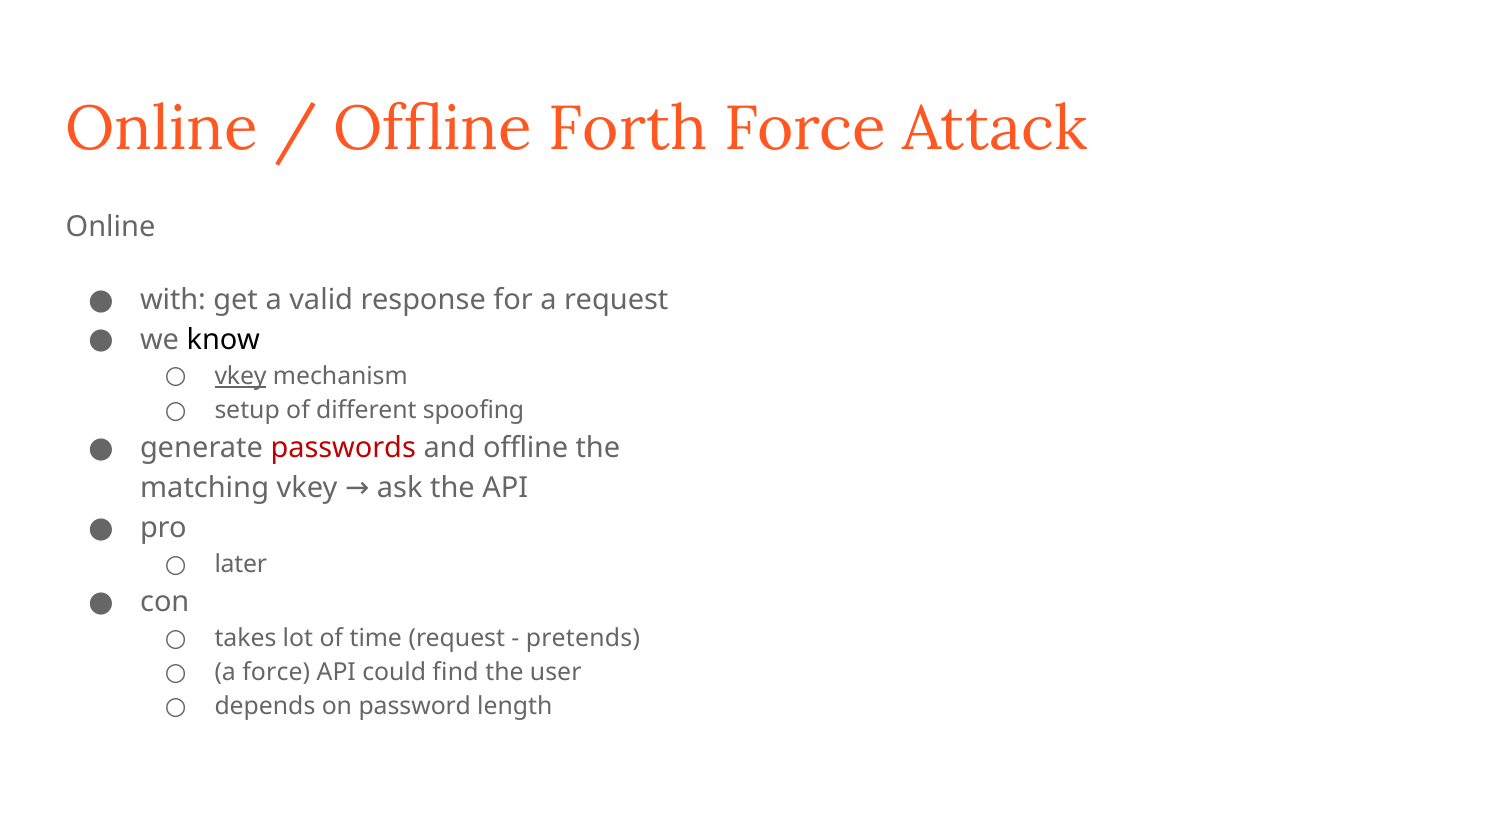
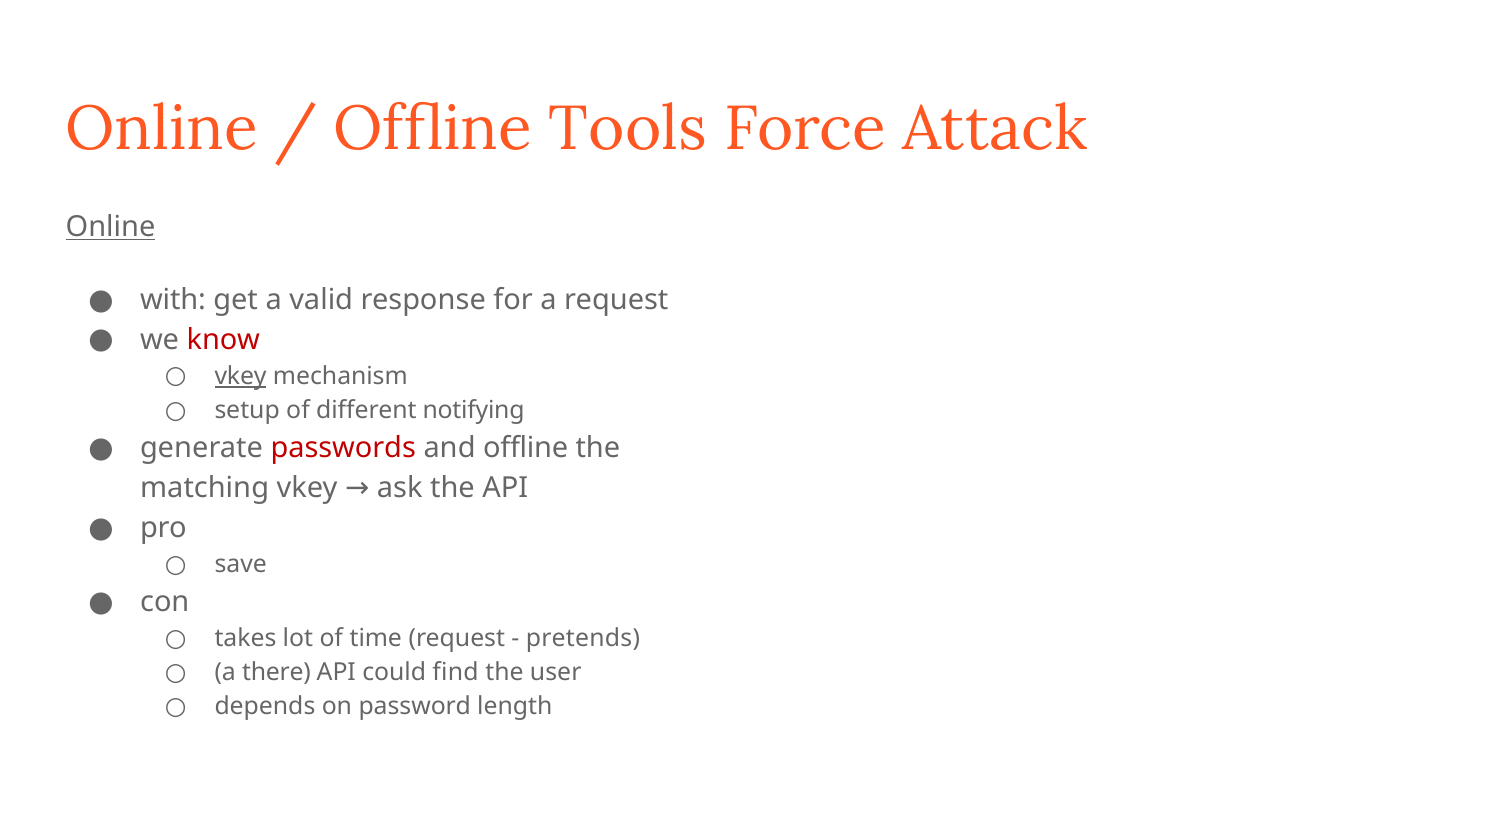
Forth: Forth -> Tools (628, 129)
Online underline: none -> present (111, 227)
know colour: black -> red (223, 340)
spoofing: spoofing -> notifying (474, 411)
later: later -> save (241, 565)
a force: force -> there (276, 673)
